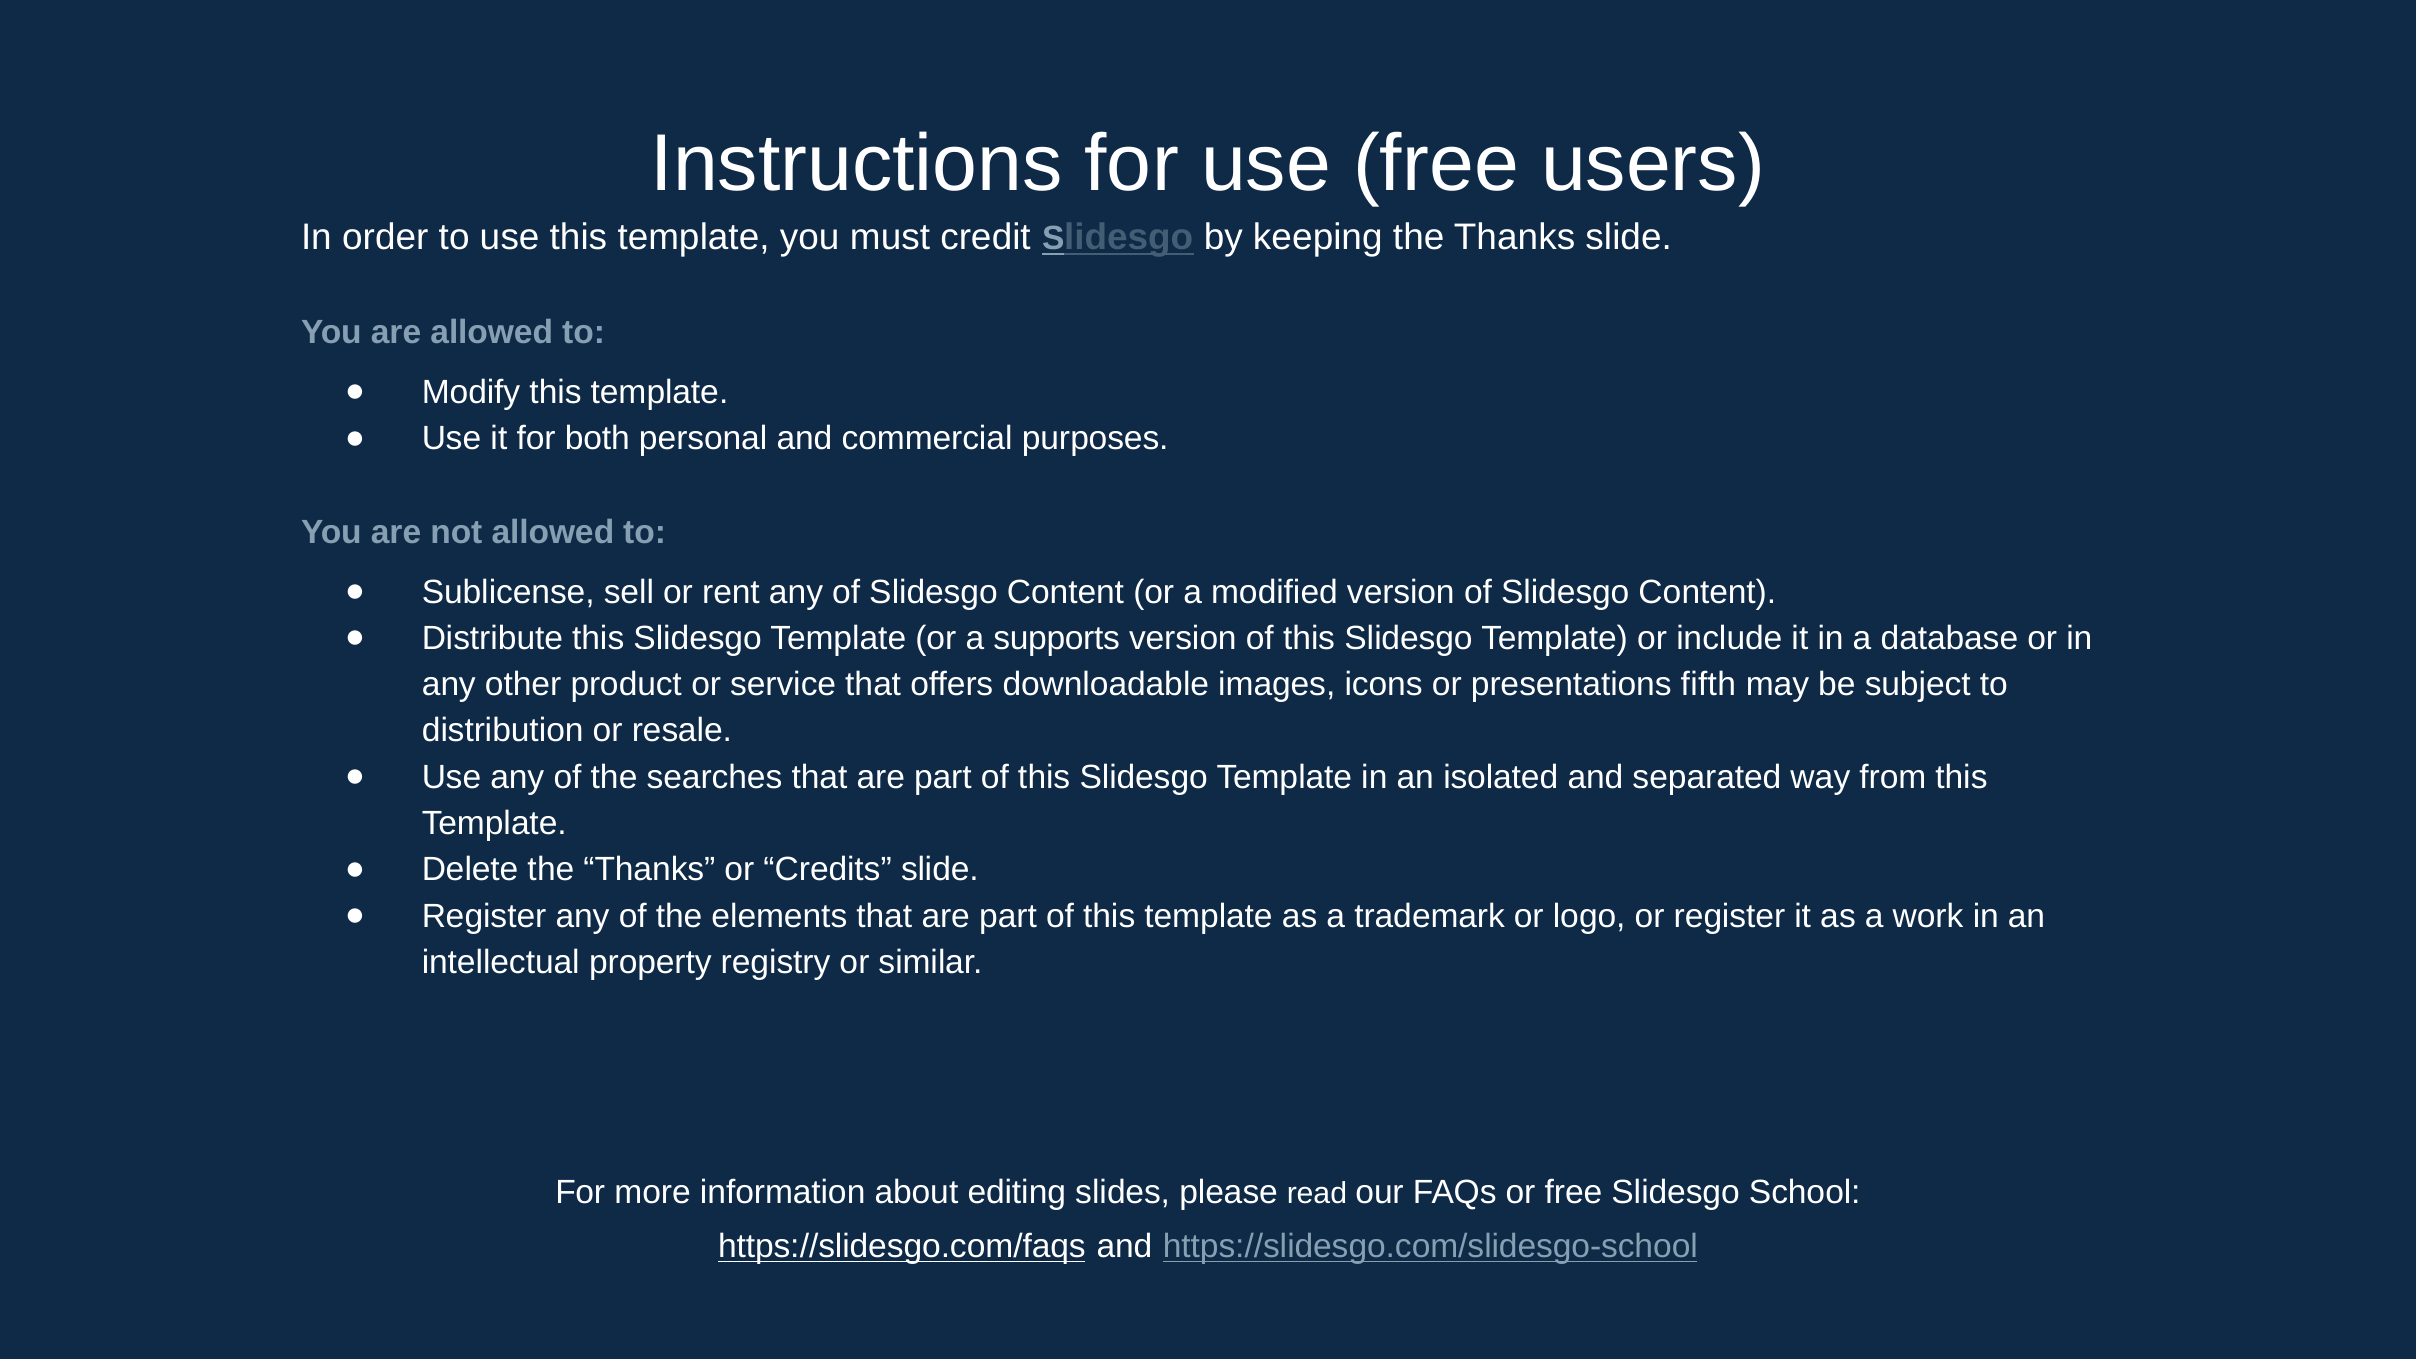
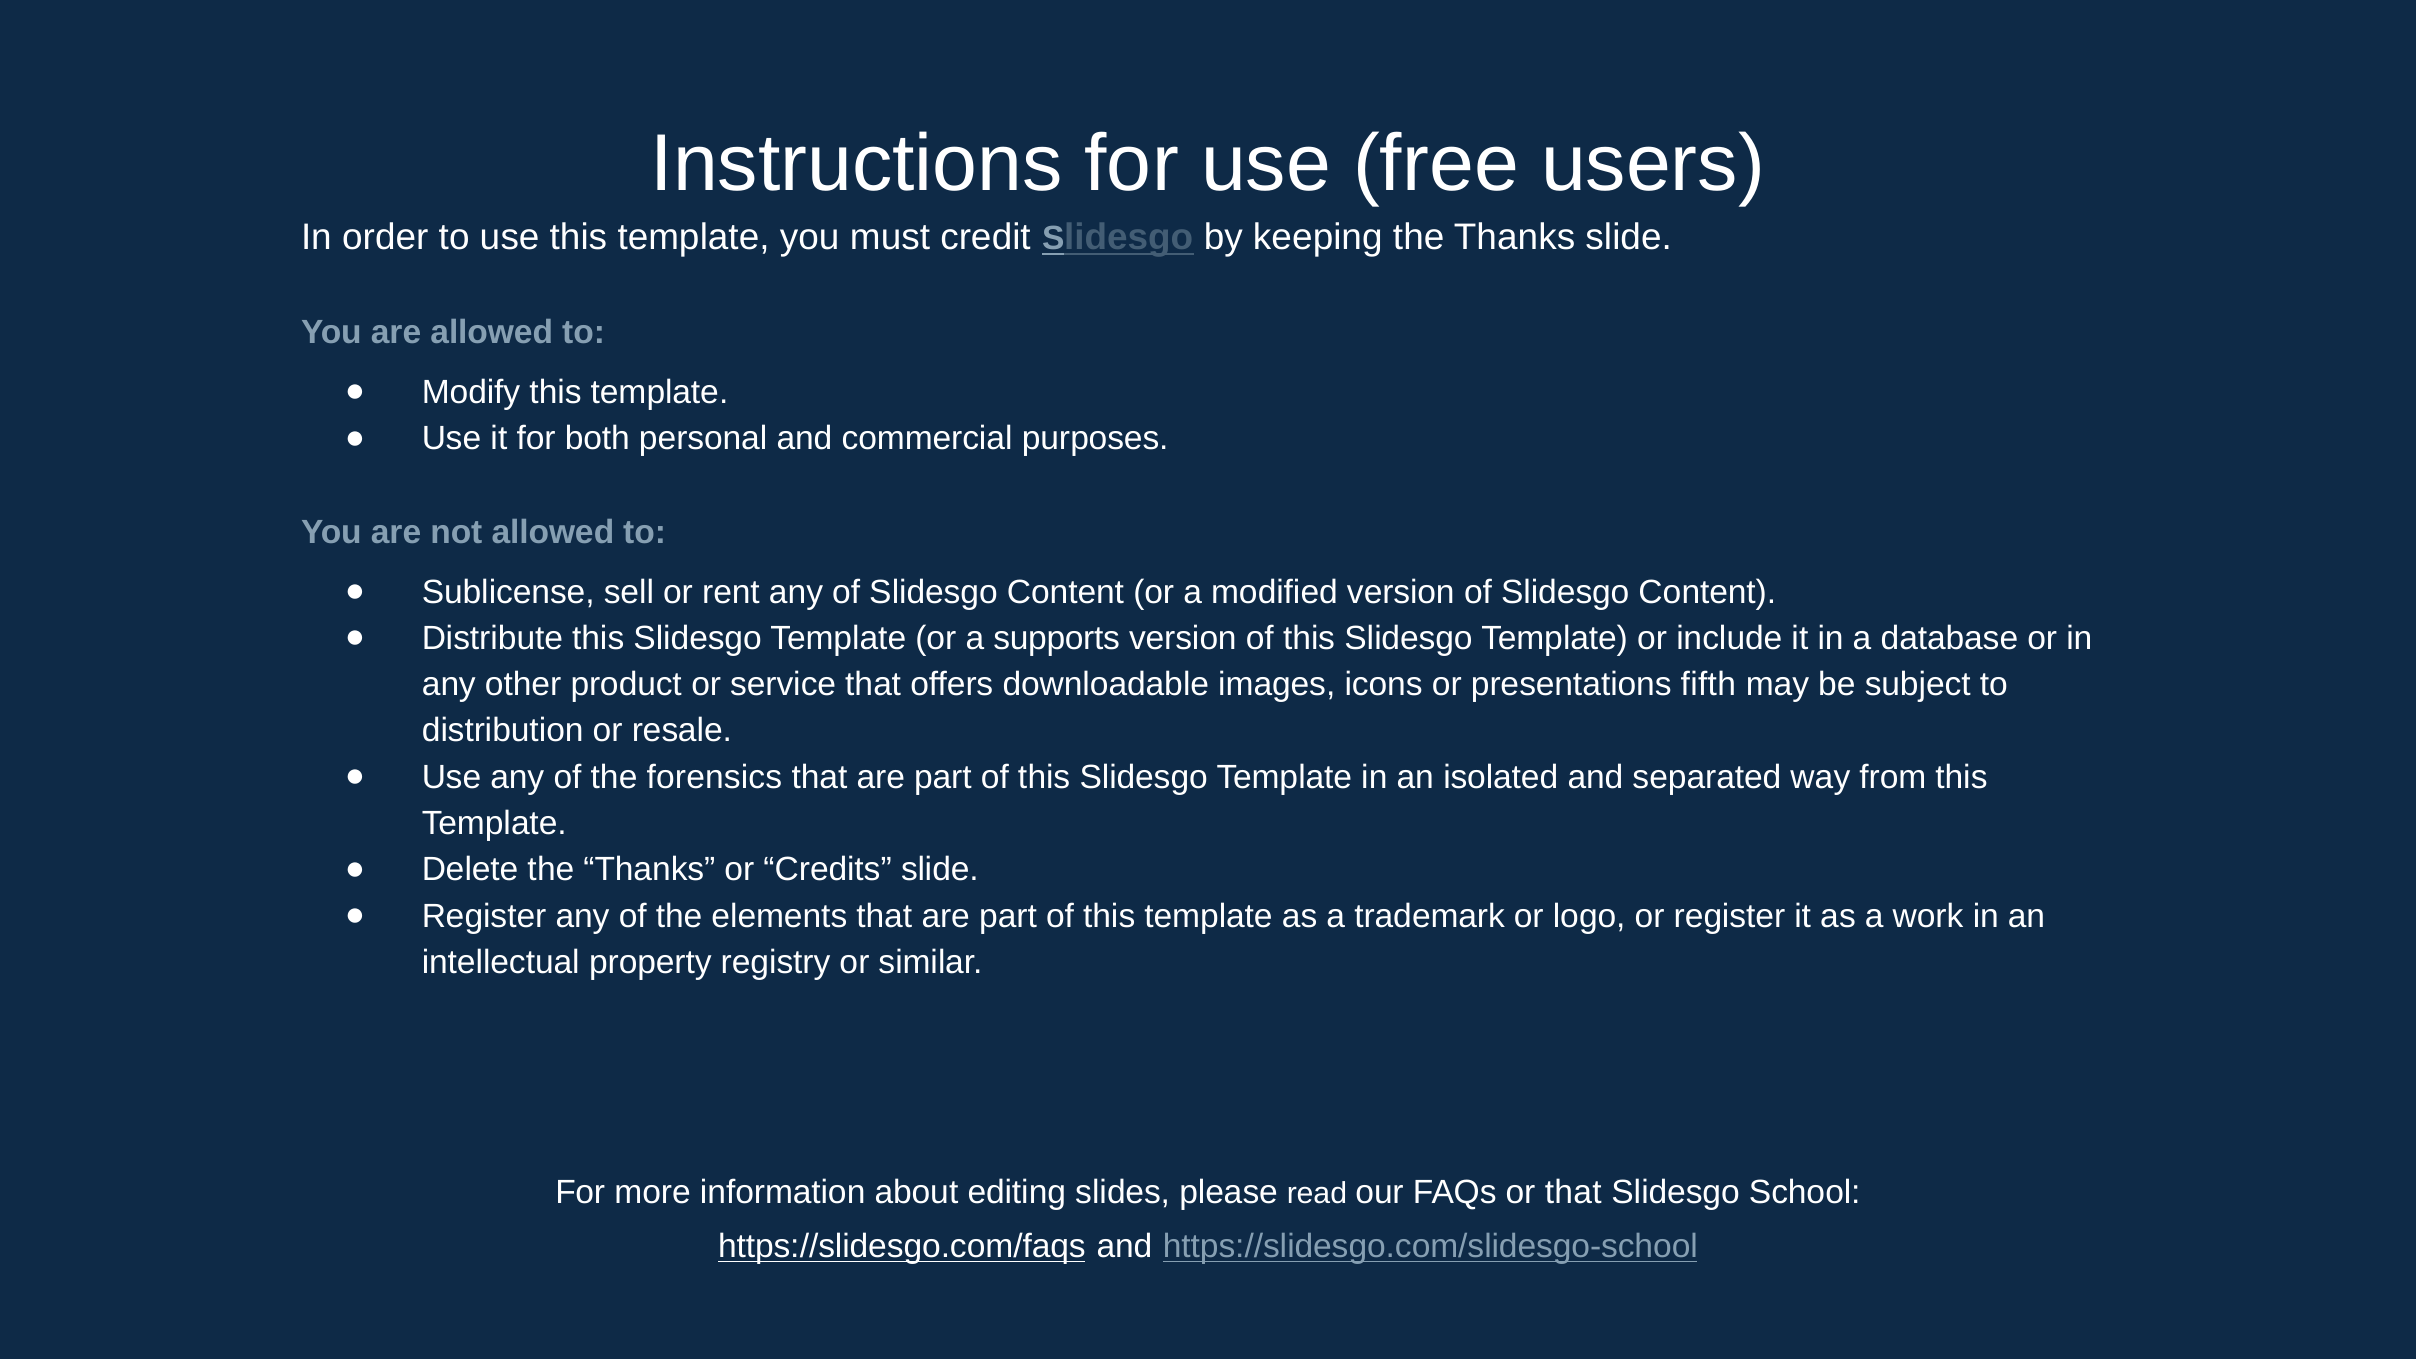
searches: searches -> forensics (714, 777)
or free: free -> that (1573, 1193)
